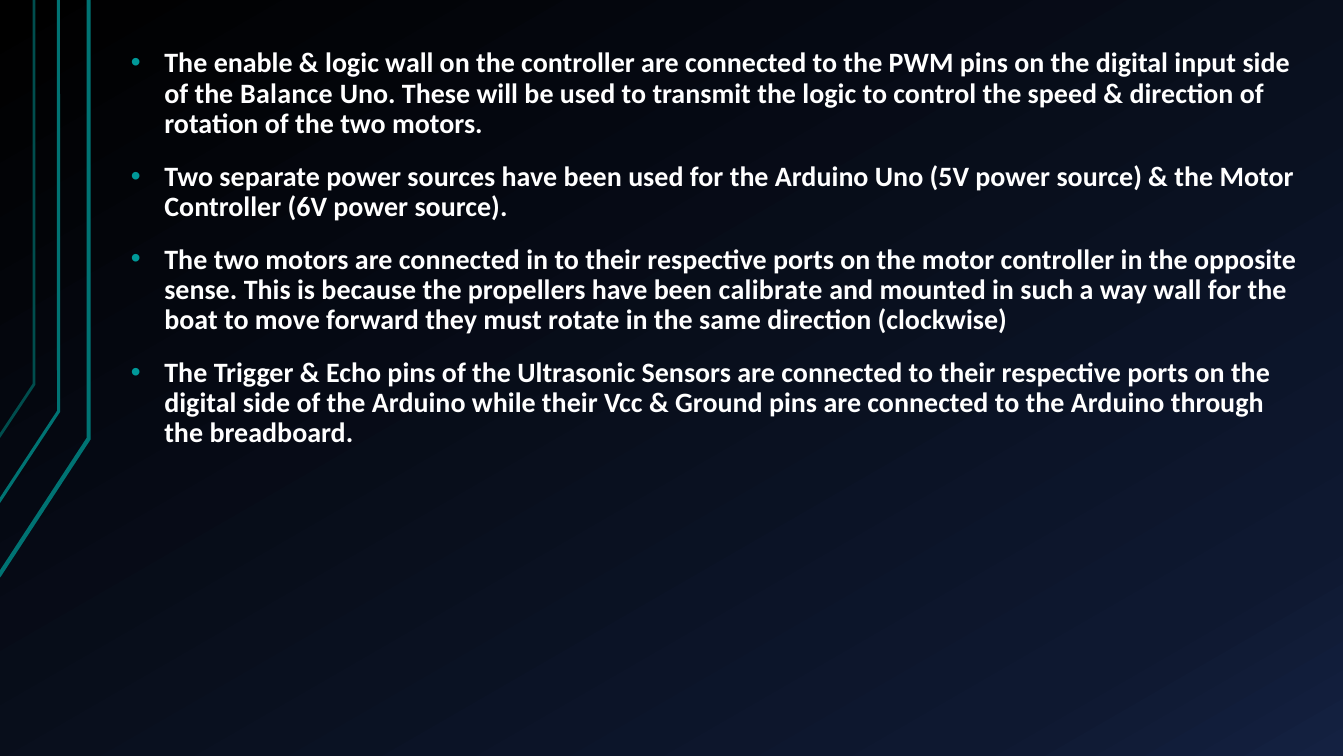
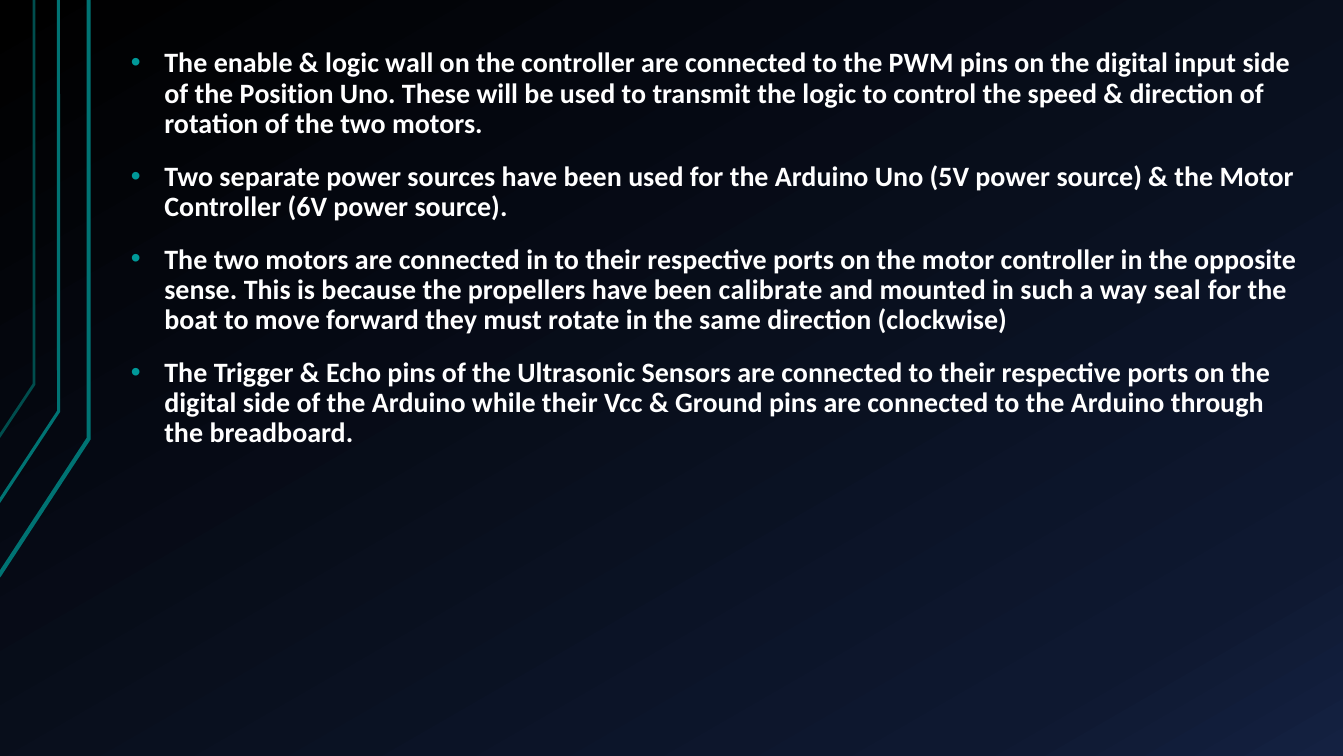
Balance: Balance -> Position (287, 94)
way wall: wall -> seal (1177, 290)
